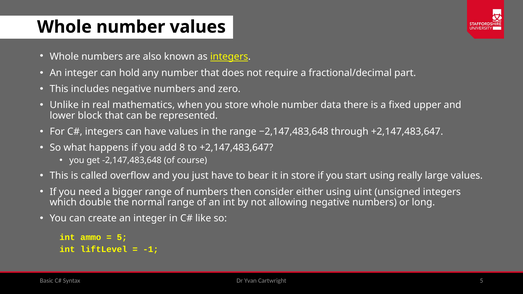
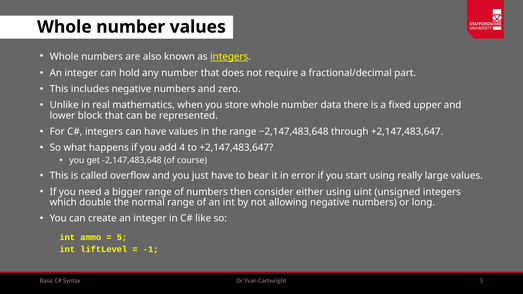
8: 8 -> 4 (182, 148)
in store: store -> error (303, 176)
